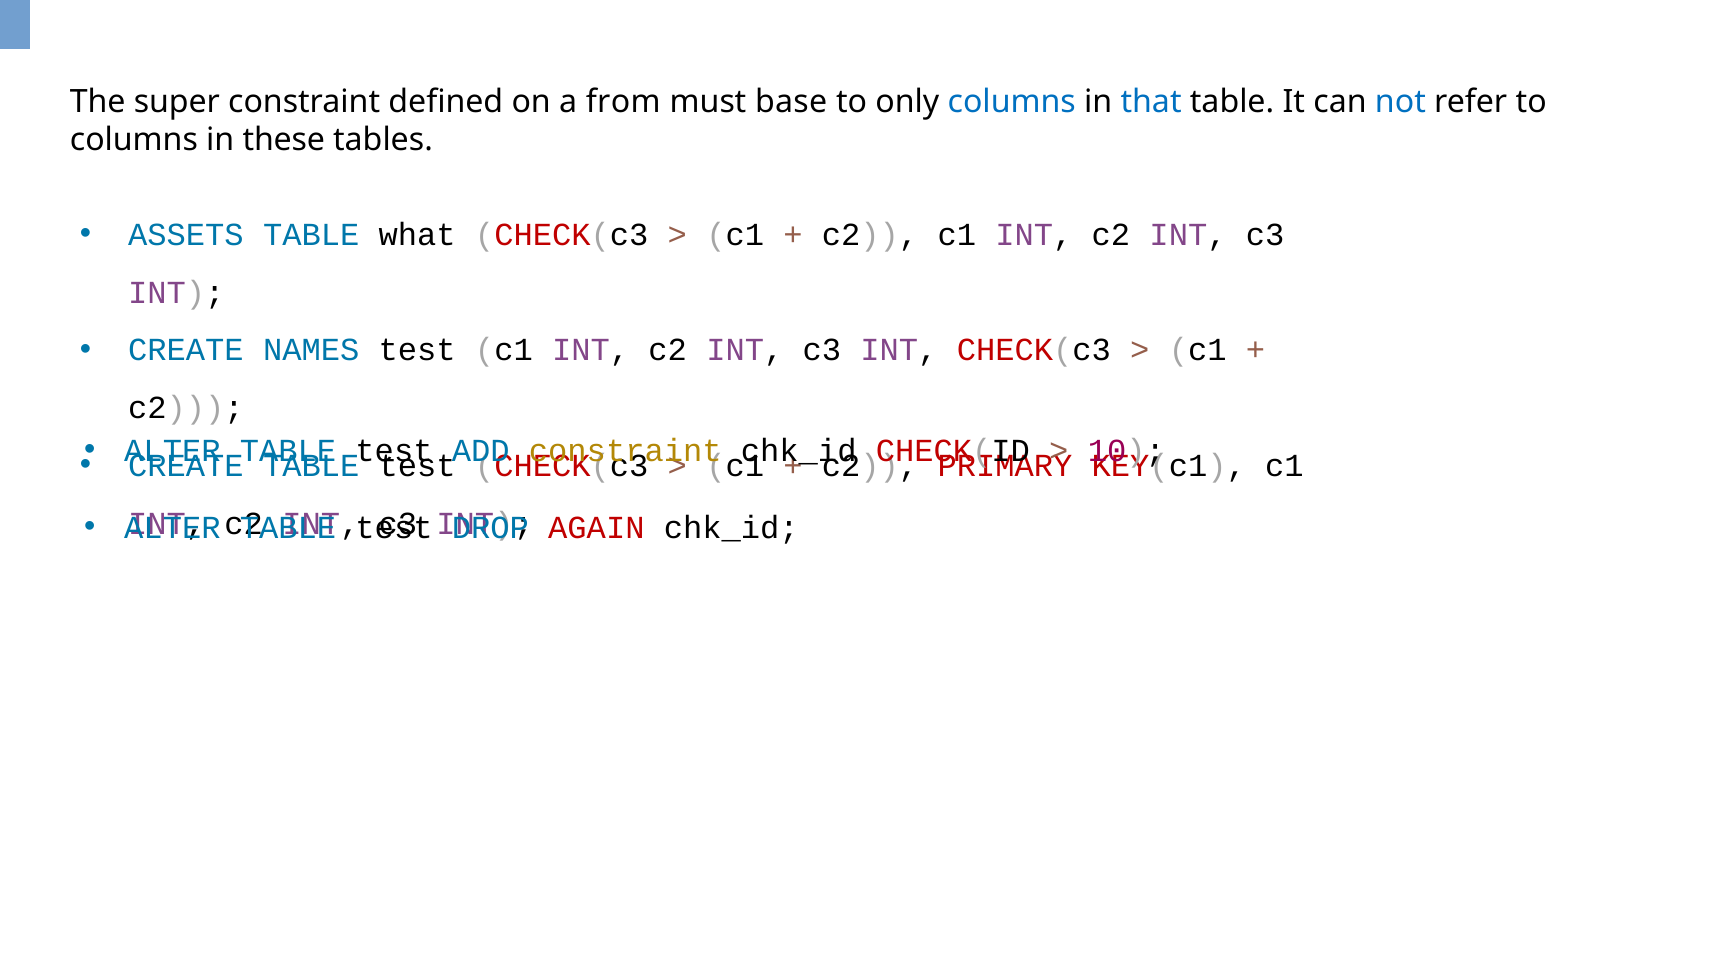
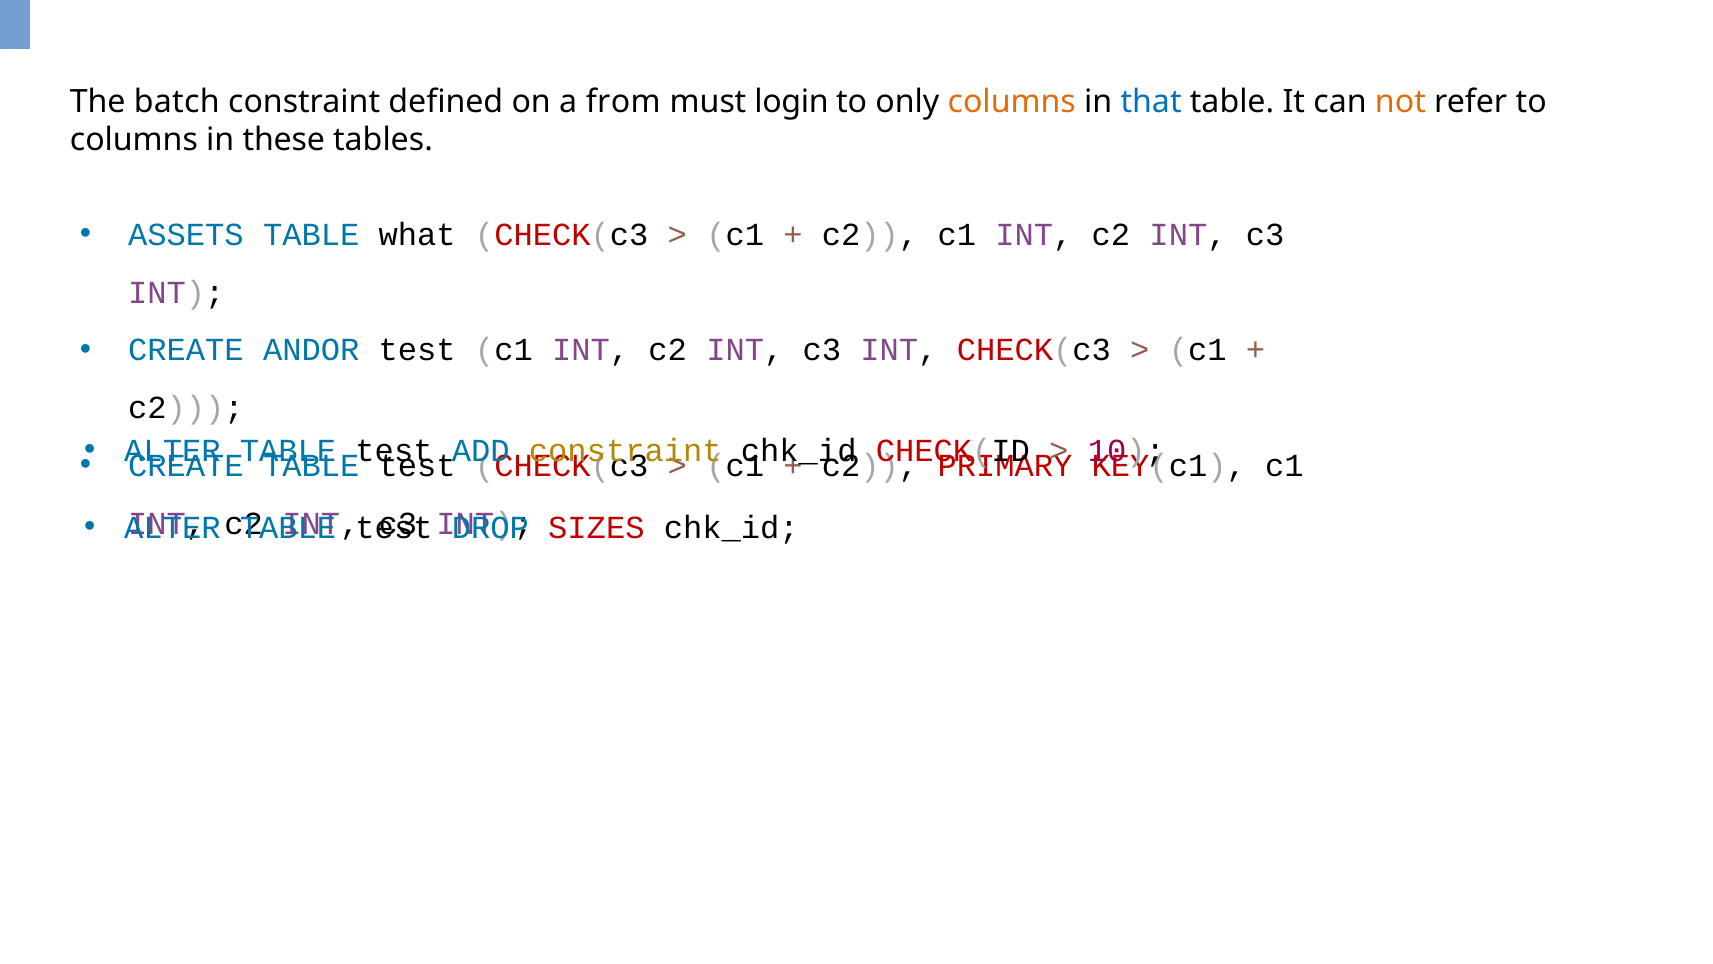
super: super -> batch (177, 102)
base: base -> login (791, 102)
columns colour: blue -> orange (1012, 102)
not colour: blue -> orange (1400, 102)
NAMES: NAMES -> ANDOR (311, 350)
AGAIN: AGAIN -> SIZES (596, 528)
